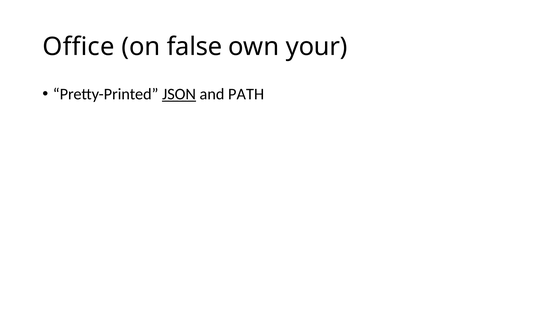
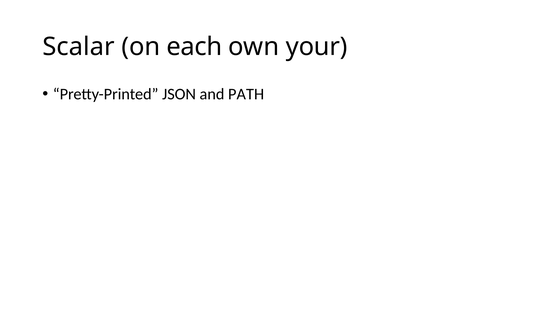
Office: Office -> Scalar (79, 47)
false: false -> each (194, 47)
JSON underline: present -> none (179, 94)
